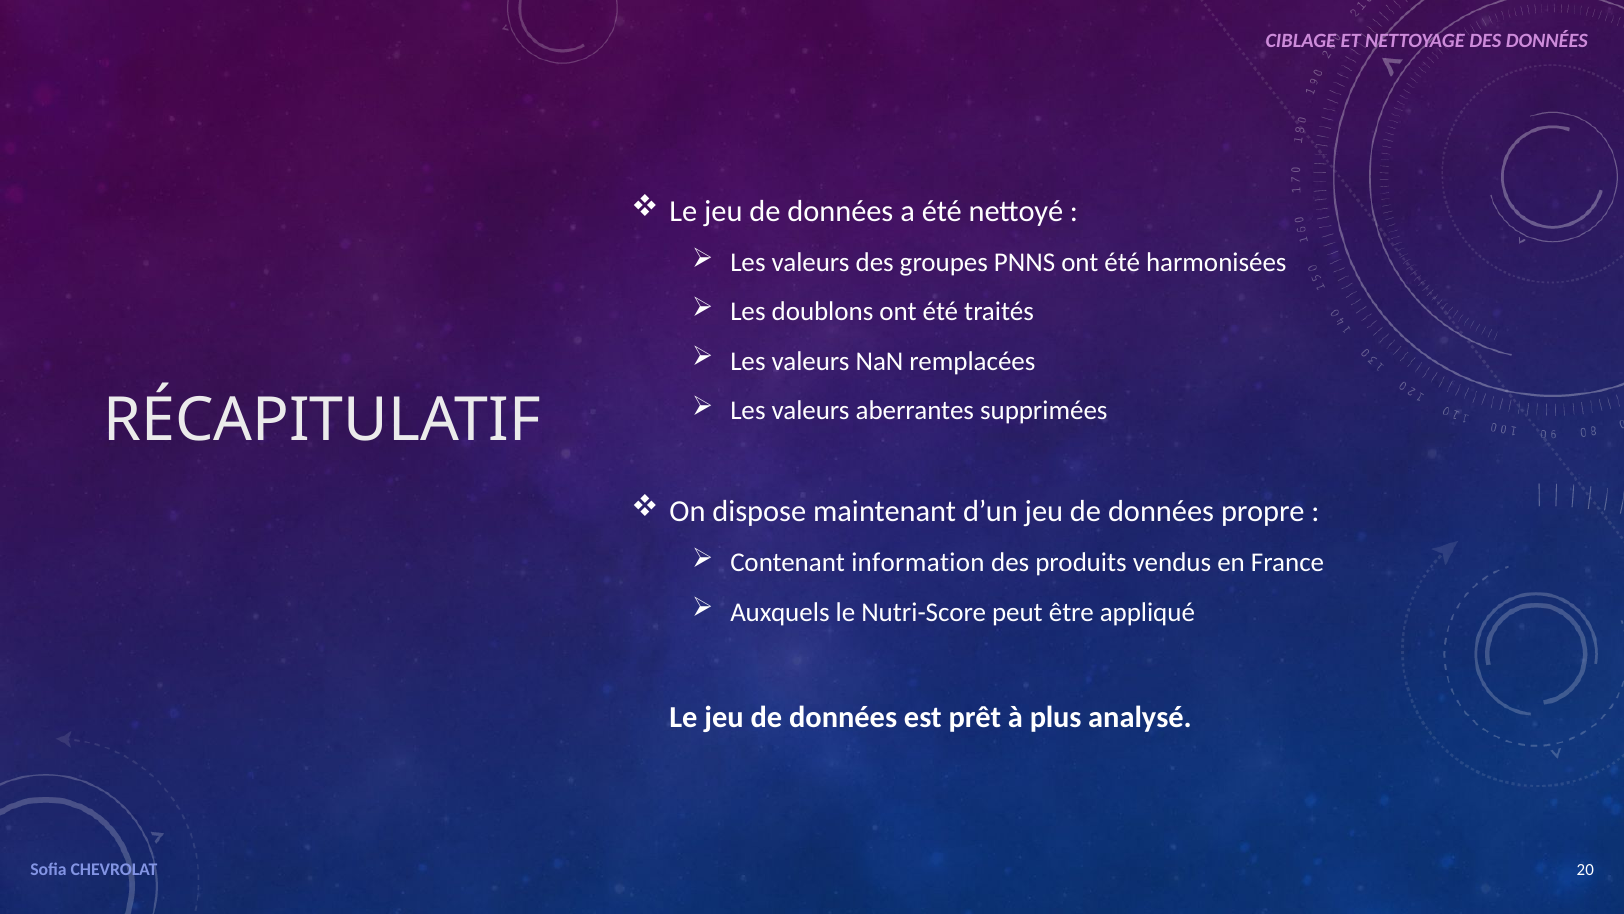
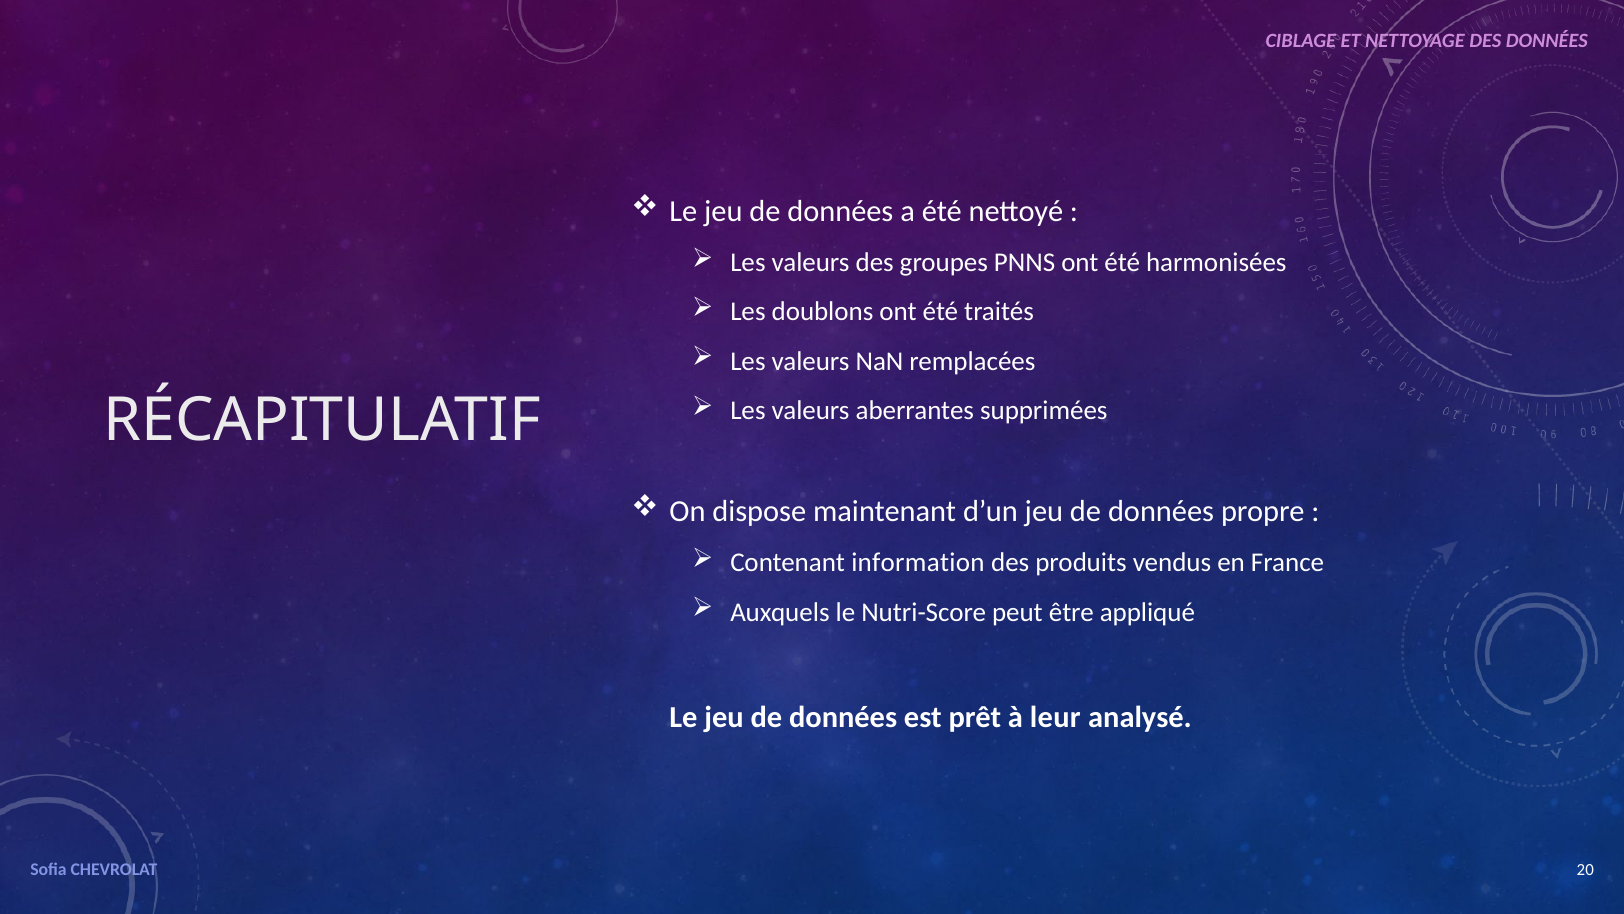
plus: plus -> leur (1055, 717)
